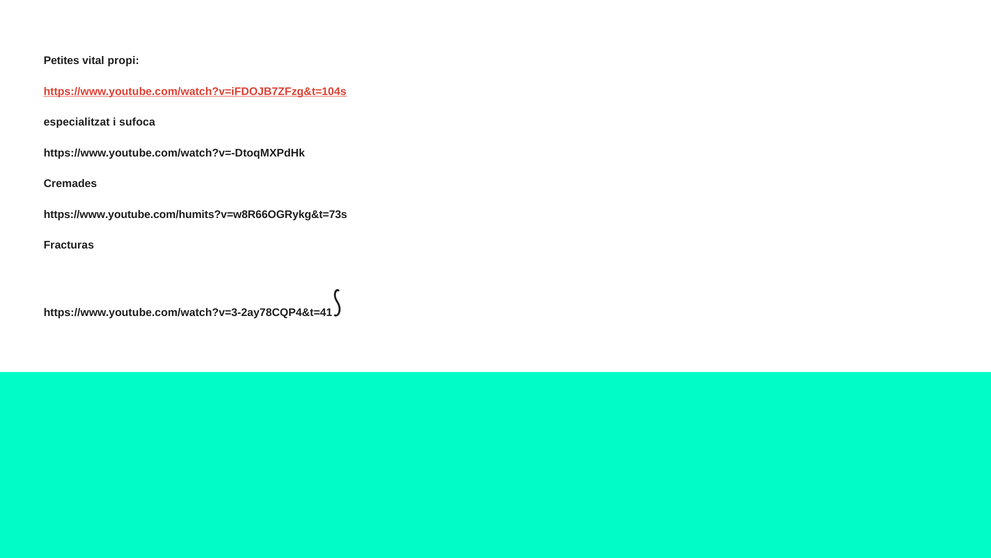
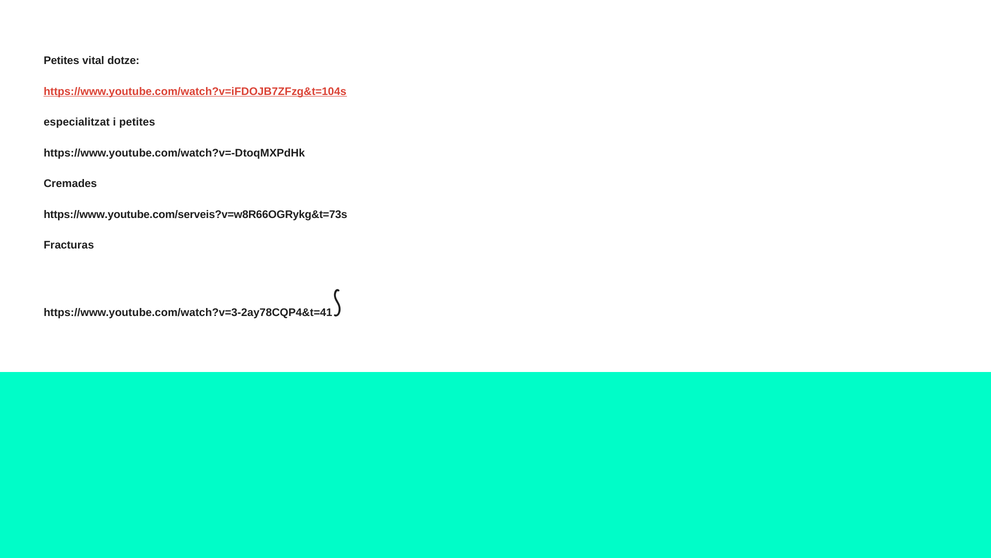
propi: propi -> dotze (123, 61)
i sufoca: sufoca -> petites (137, 122)
https://www.youtube.com/humits?v=w8R66OGRykg&t=73s: https://www.youtube.com/humits?v=w8R66OGRykg&t=73s -> https://www.youtube.com/serveis?v=w8R66OGRykg&t=73s (195, 214)
